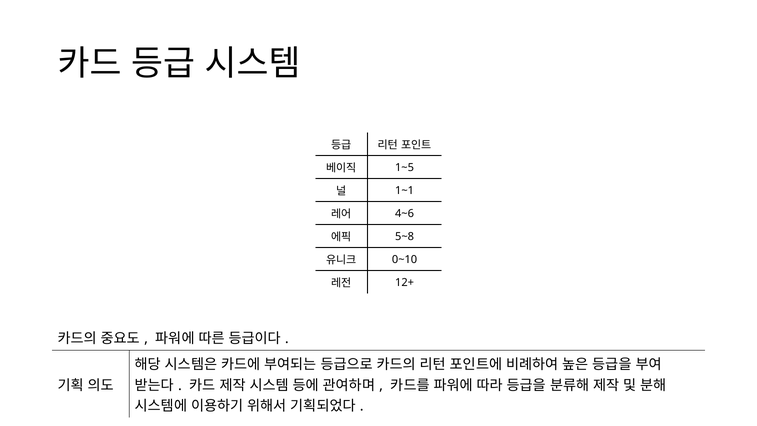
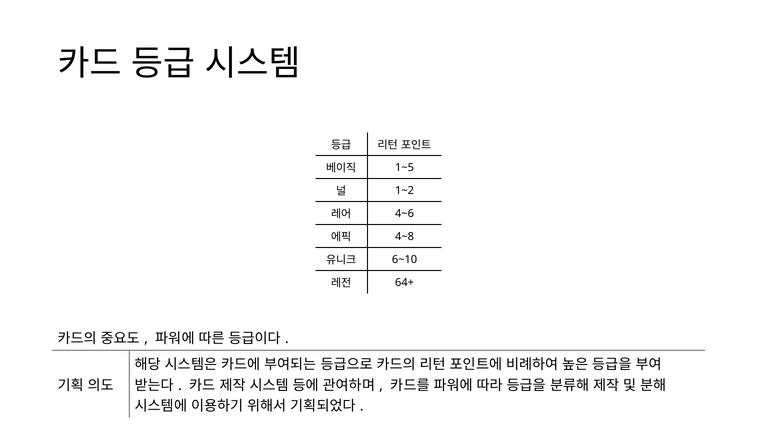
1~1: 1~1 -> 1~2 (405, 191)
5~8: 5~8 -> 4~8 (405, 237)
0~10: 0~10 -> 6~10 (405, 260)
12+: 12+ -> 64+ (405, 283)
